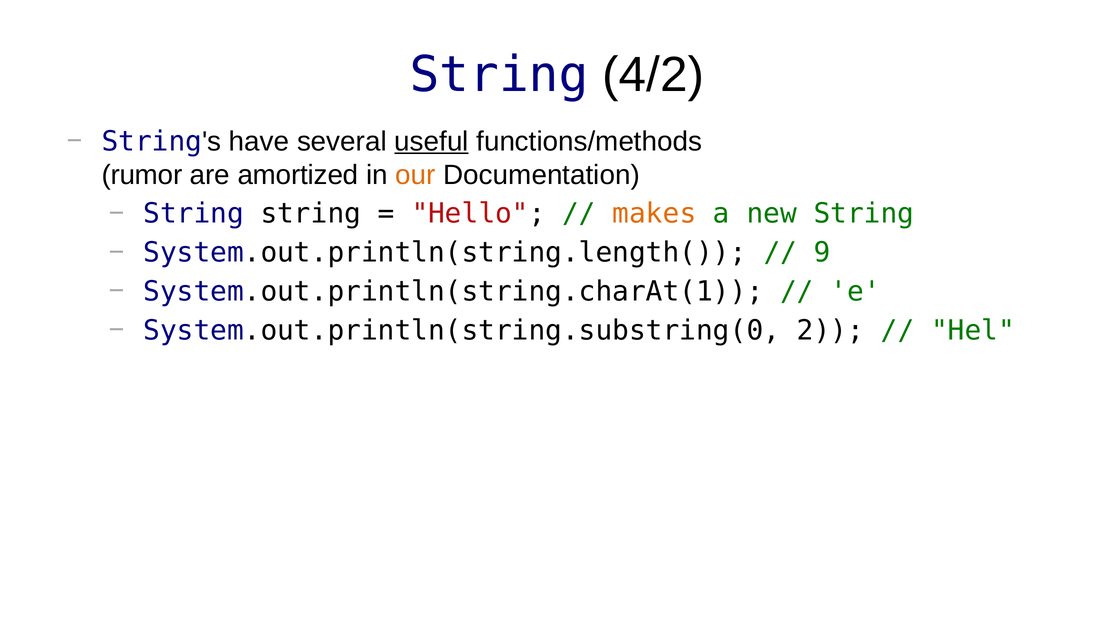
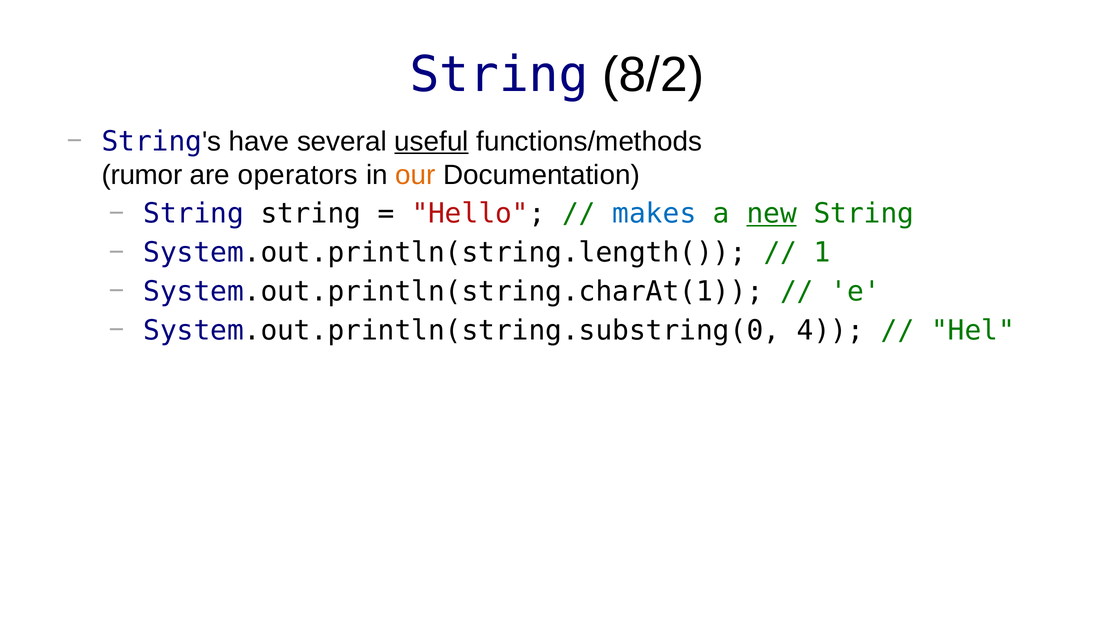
4/2: 4/2 -> 8/2 (653, 75)
amortized: amortized -> operators (298, 175)
makes colour: orange -> blue (654, 214)
new underline: none -> present (772, 214)
9: 9 -> 1 (822, 253)
2: 2 -> 4 (830, 331)
